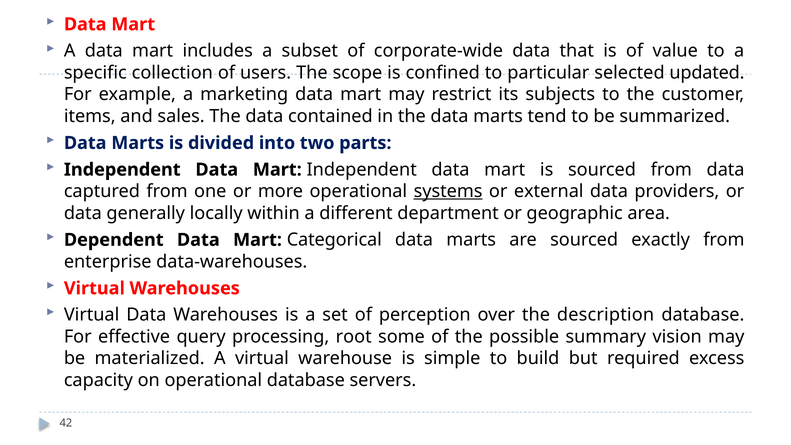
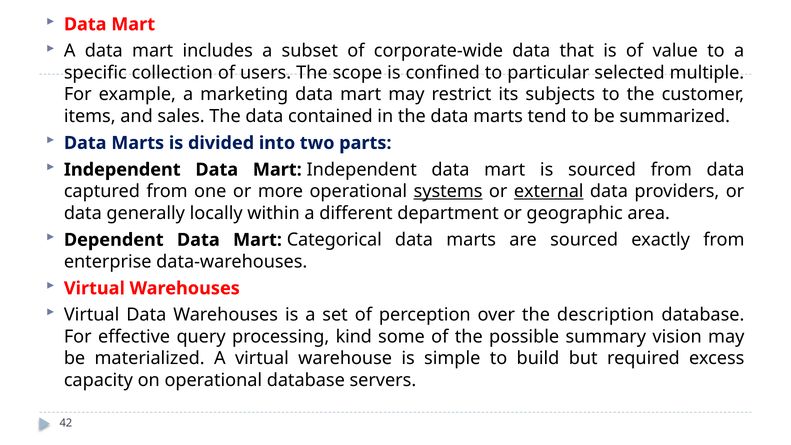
updated: updated -> multiple (707, 73)
external underline: none -> present (549, 191)
root: root -> kind (354, 337)
